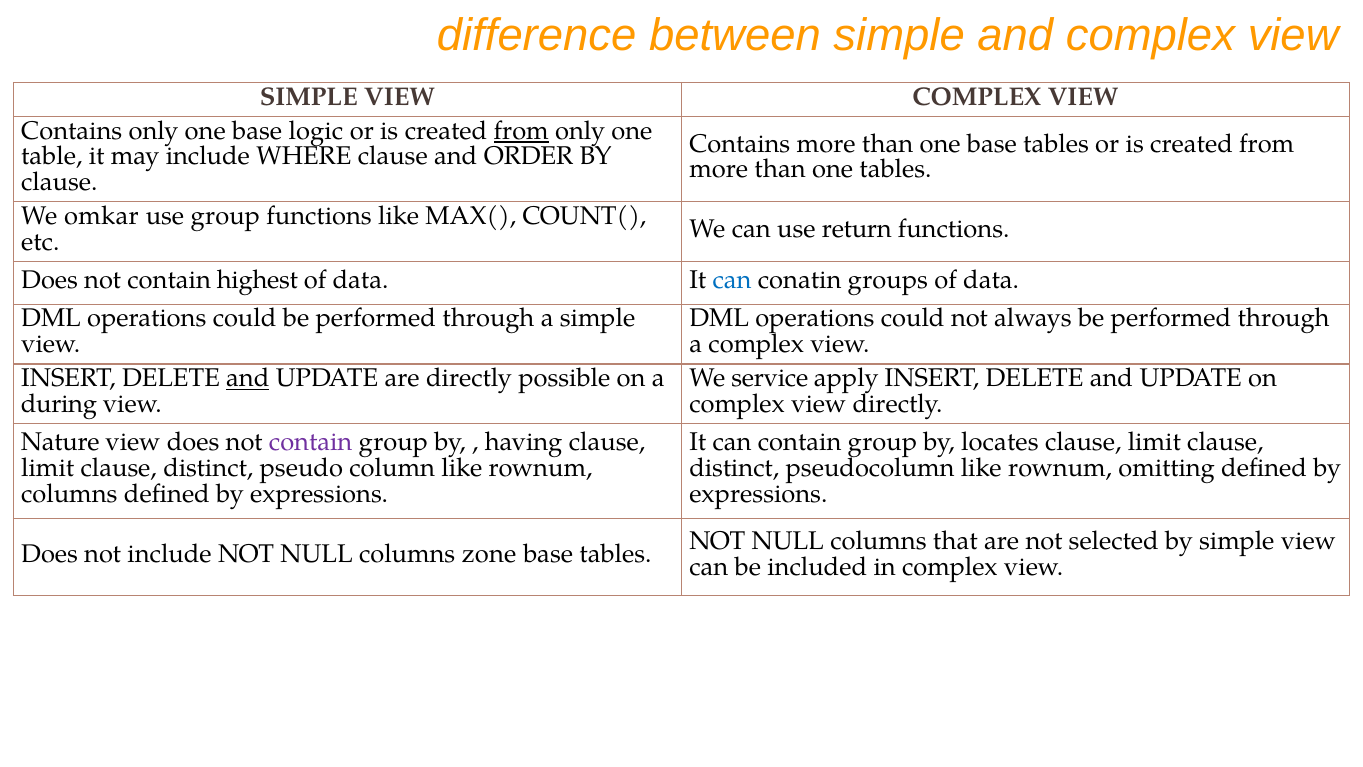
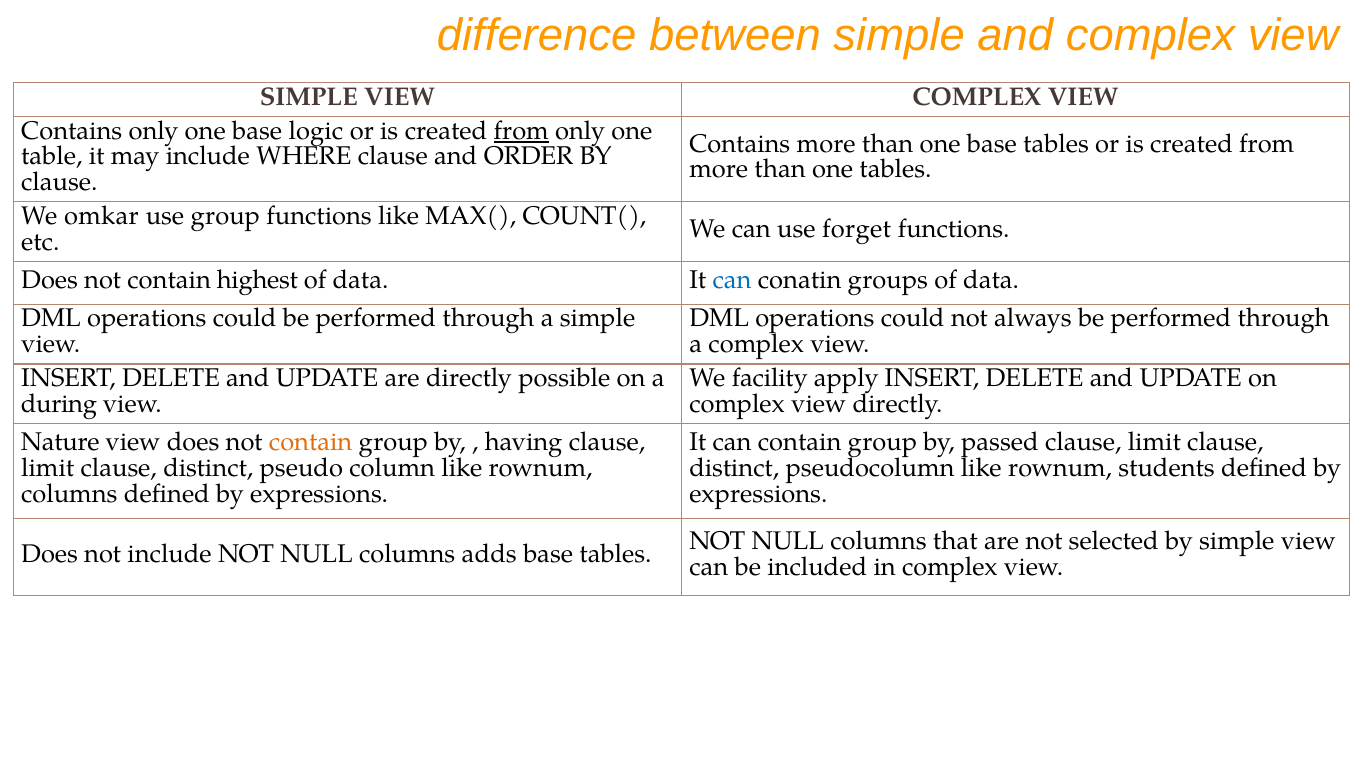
return: return -> forget (857, 229)
and underline: present -> none (248, 378)
service: service -> facility (770, 378)
contain colour: purple -> orange (311, 442)
locates: locates -> passed (1000, 442)
omitting: omitting -> students (1167, 468)
zone: zone -> adds (489, 554)
